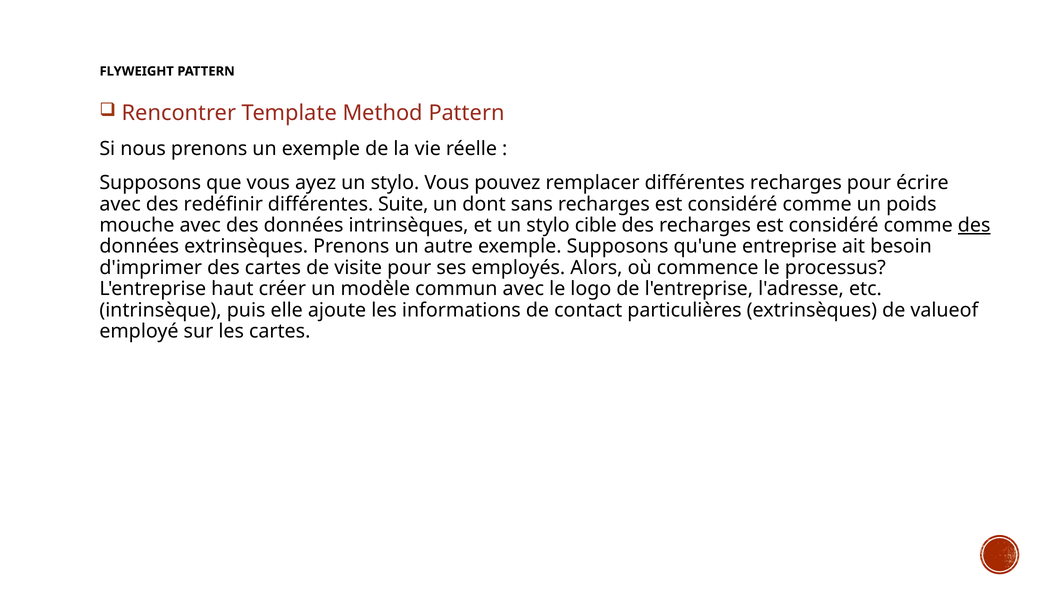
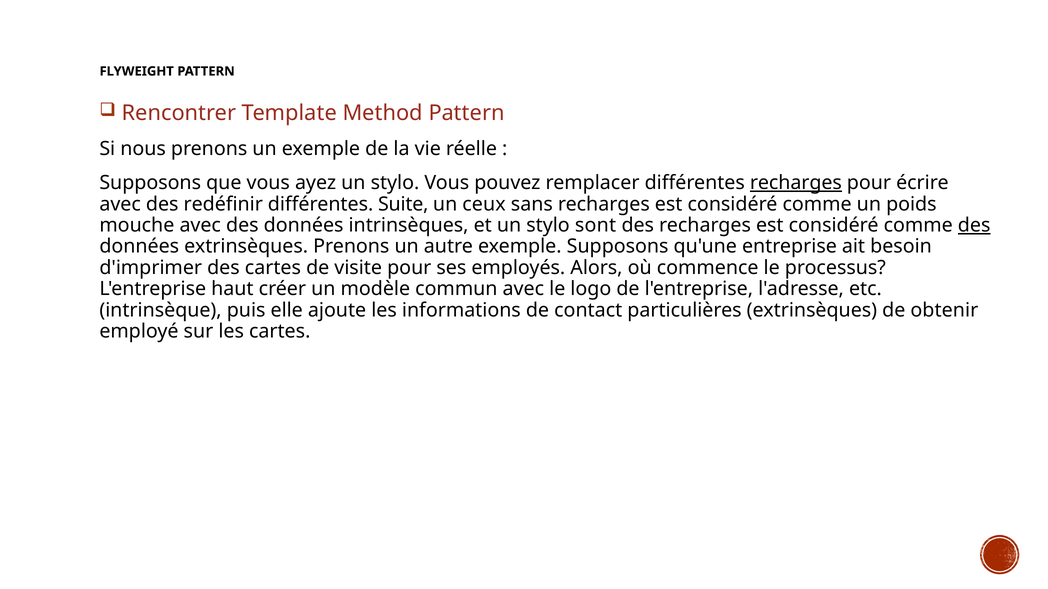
recharges underline: none -> present (796, 183)
dont: dont -> ceux (484, 204)
cible: cible -> sont (596, 225)
valueof: valueof -> obtenir (944, 310)
